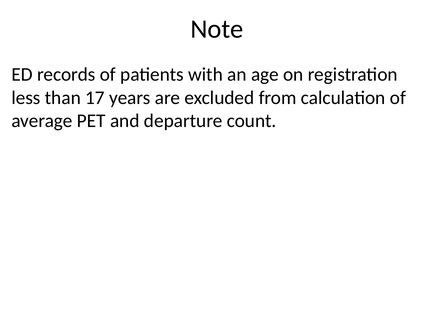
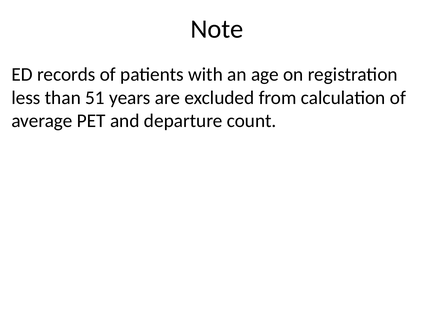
17: 17 -> 51 (95, 98)
